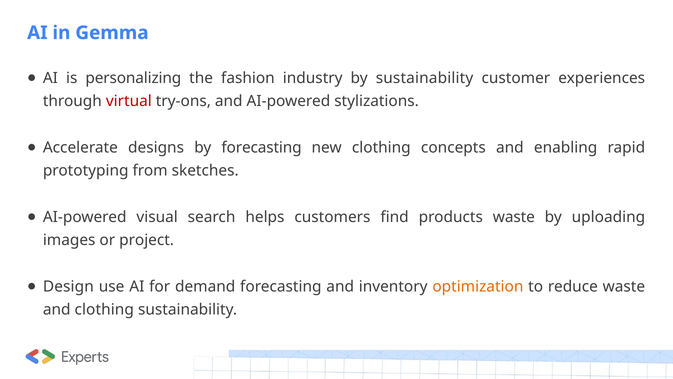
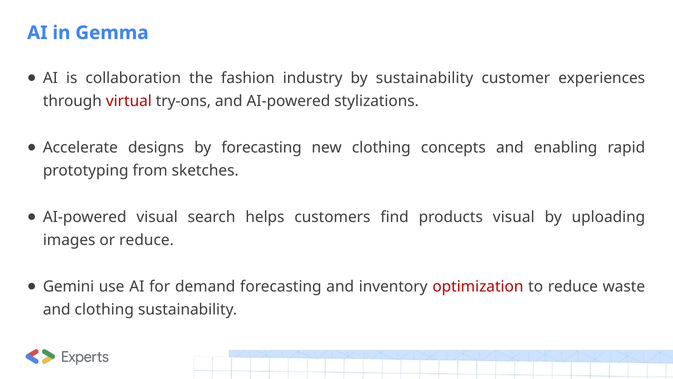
personalizing: personalizing -> collaboration (133, 78)
products waste: waste -> visual (514, 217)
or project: project -> reduce (147, 240)
Design: Design -> Gemini (69, 286)
optimization colour: orange -> red (478, 286)
